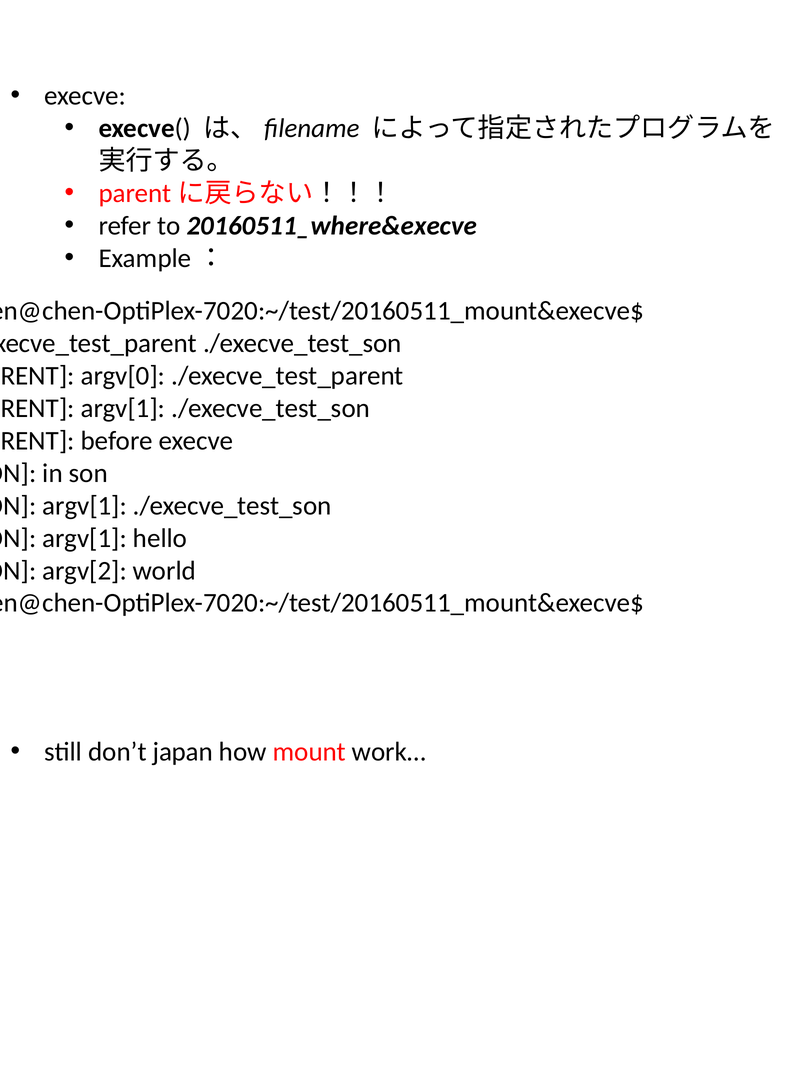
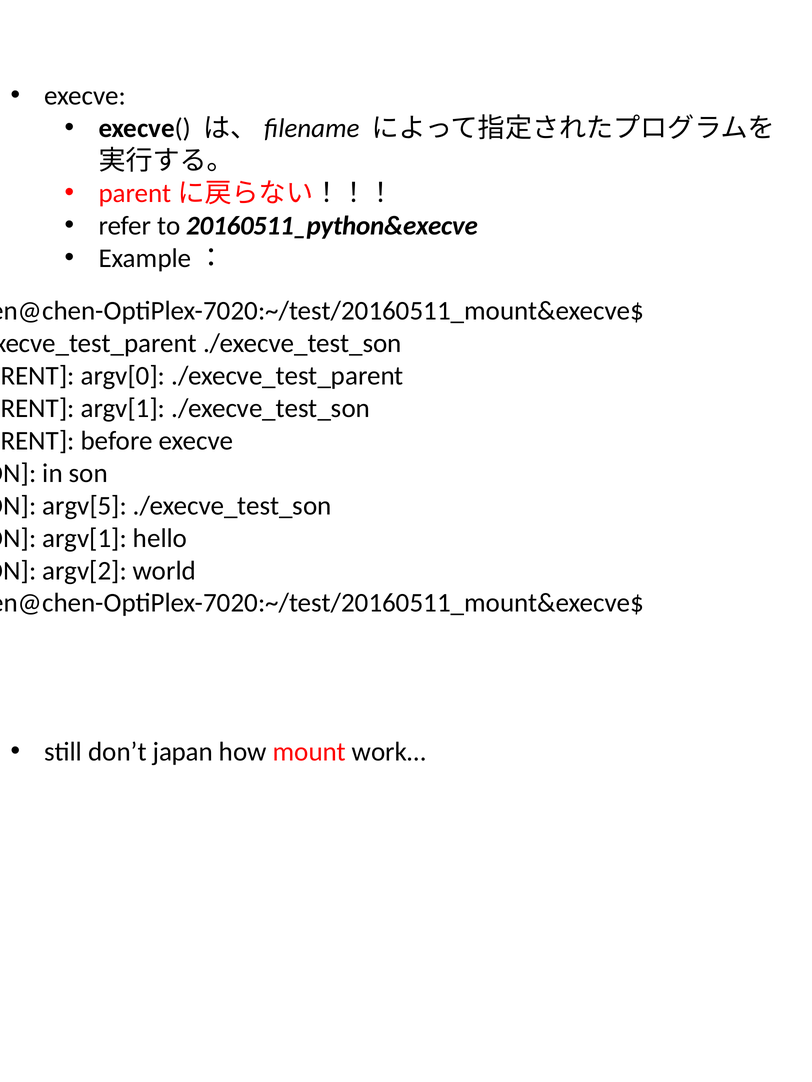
20160511_where&execve: 20160511_where&execve -> 20160511_python&execve (332, 226)
argv[1: argv[1 -> argv[5 (85, 506)
